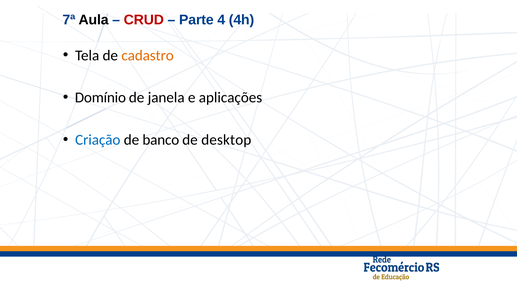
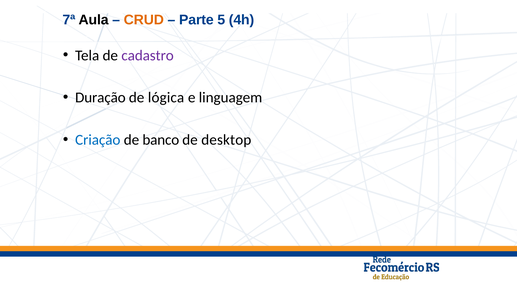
CRUD colour: red -> orange (144, 20)
4: 4 -> 5 (221, 20)
cadastro colour: orange -> purple (148, 55)
Domínio: Domínio -> Duração (100, 98)
janela: janela -> lógica (166, 98)
aplicações: aplicações -> linguagem (231, 98)
